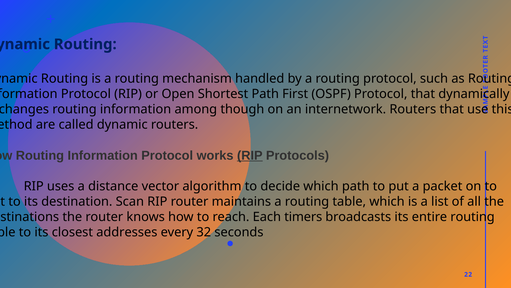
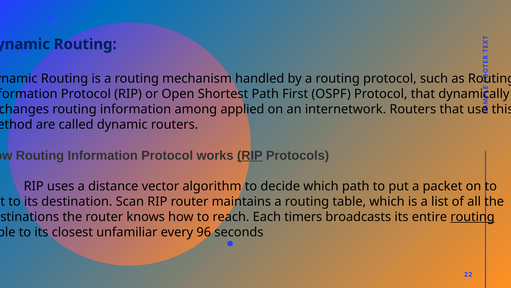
though: though -> applied (242, 109)
routing underline: none -> present (473, 216)
addresses: addresses -> unfamiliar (127, 232)
32: 32 -> 96 (204, 232)
